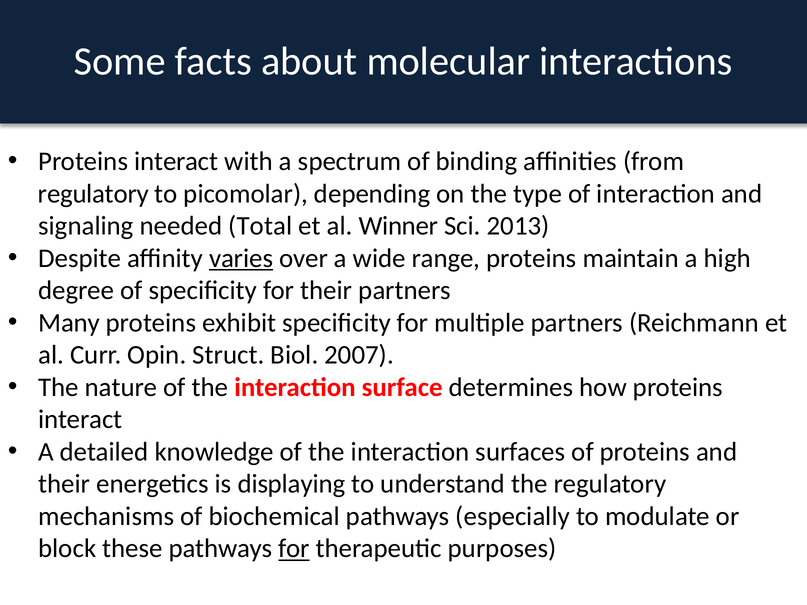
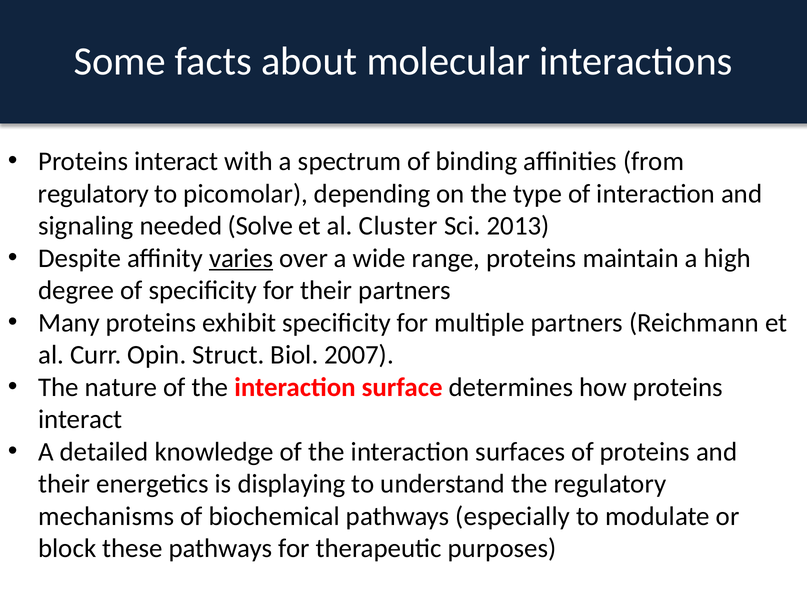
Total: Total -> Solve (260, 226)
Winner: Winner -> Cluster (398, 226)
for underline: present -> none (294, 549)
